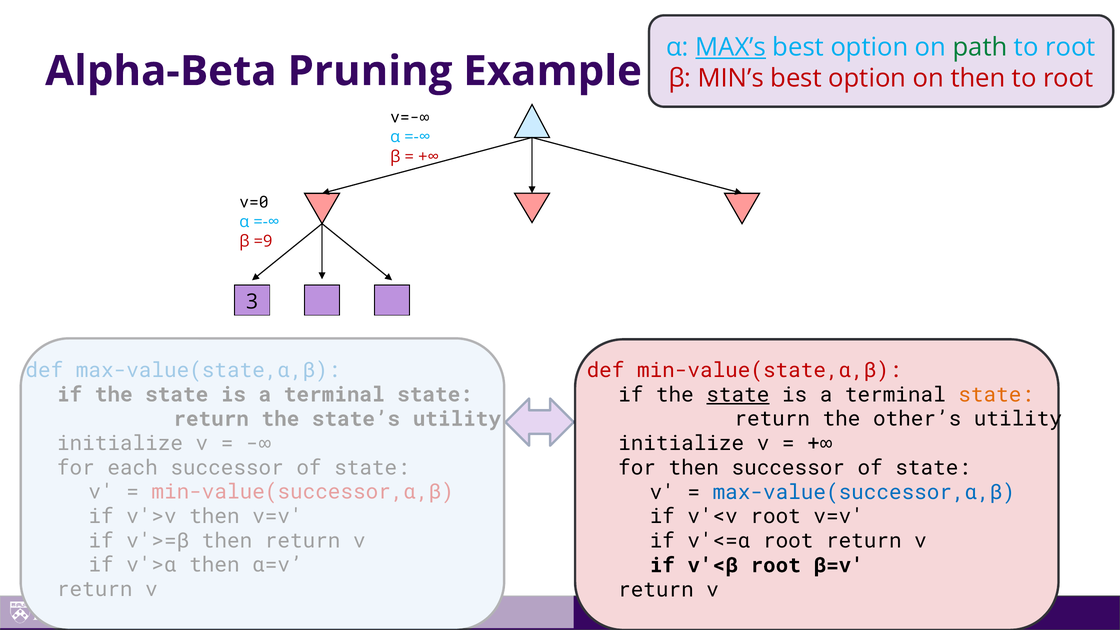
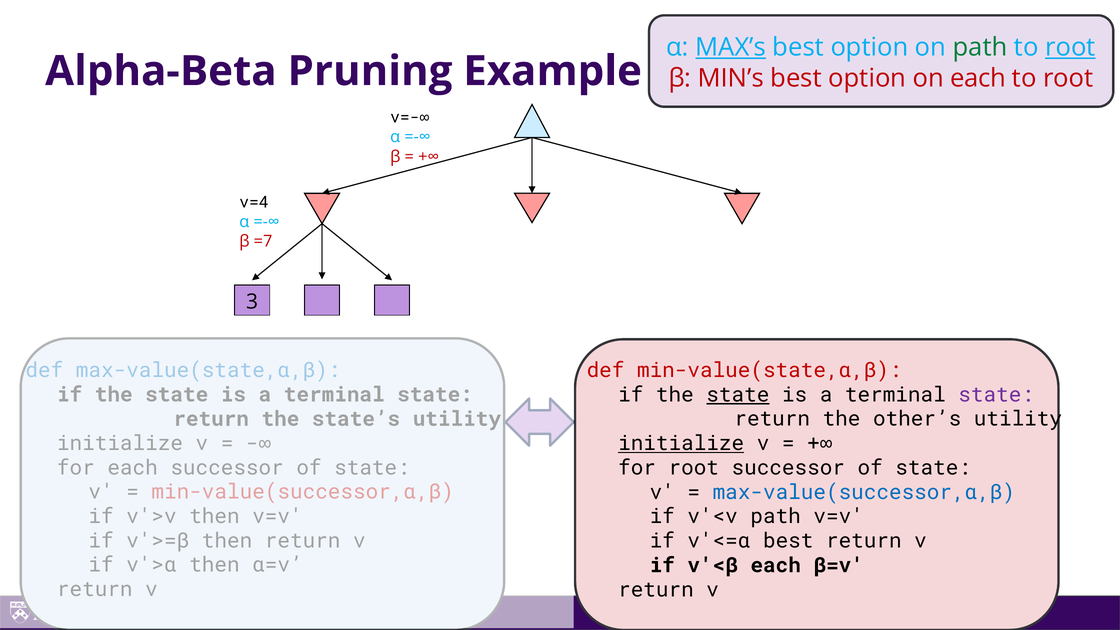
root underline: none -> present (1070, 47)
on then: then -> each (978, 78)
v=0: v=0 -> v=4 (254, 202)
=9: =9 -> =7 (263, 241)
state colour: orange -> purple (996, 395)
initialize underline: none -> present (681, 443)
for then: then -> root (694, 468)
v'<v root: root -> path (776, 517)
v'<=α root: root -> best (788, 541)
v'<β root: root -> each (776, 565)
